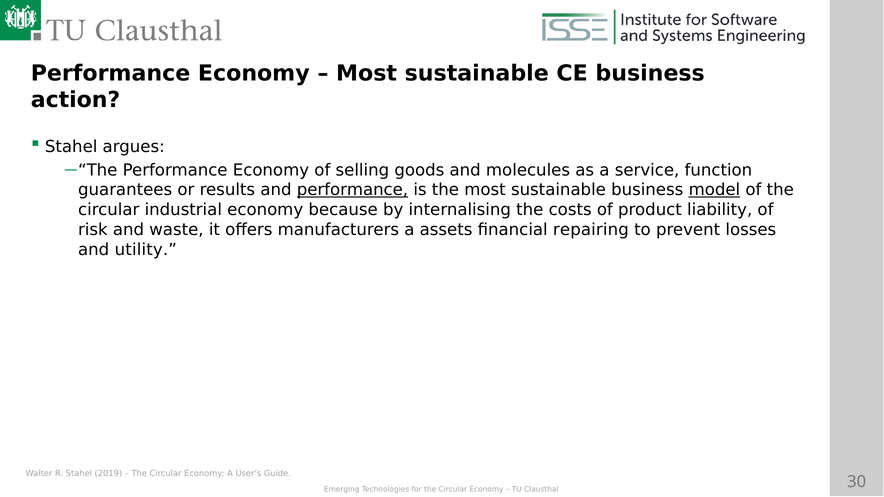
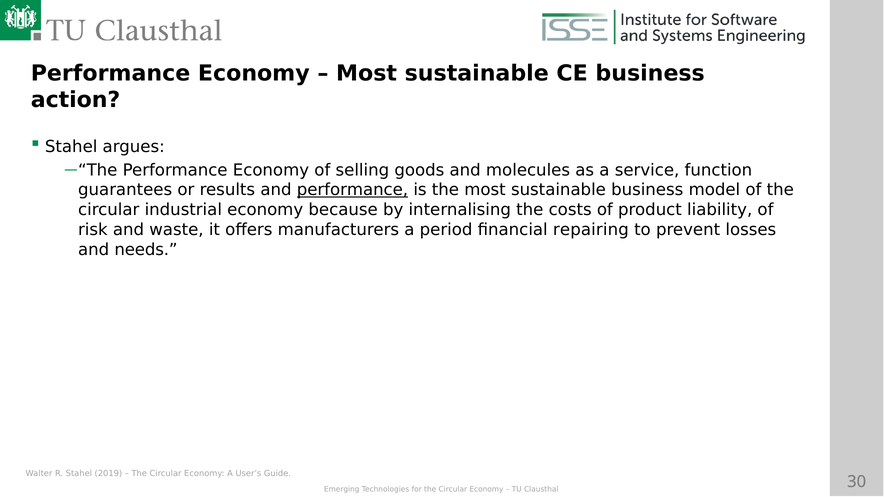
model underline: present -> none (714, 190)
assets: assets -> period (446, 230)
utility: utility -> needs (146, 250)
